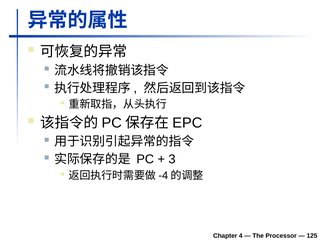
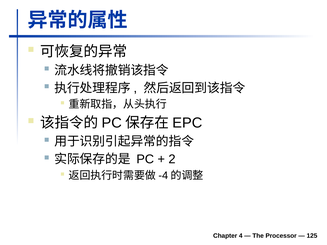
3: 3 -> 2 (172, 159)
